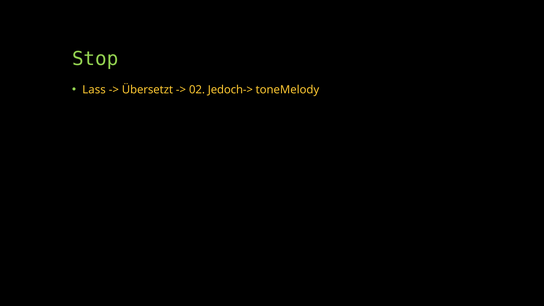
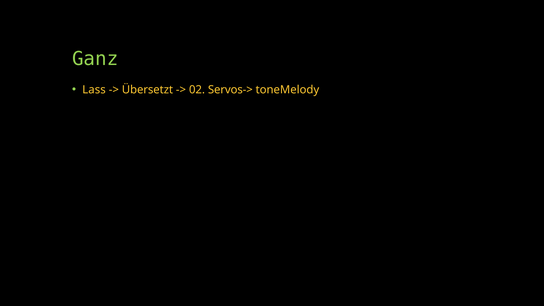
Stop: Stop -> Ganz (95, 59)
Jedoch->: Jedoch-> -> Servos-> (230, 90)
